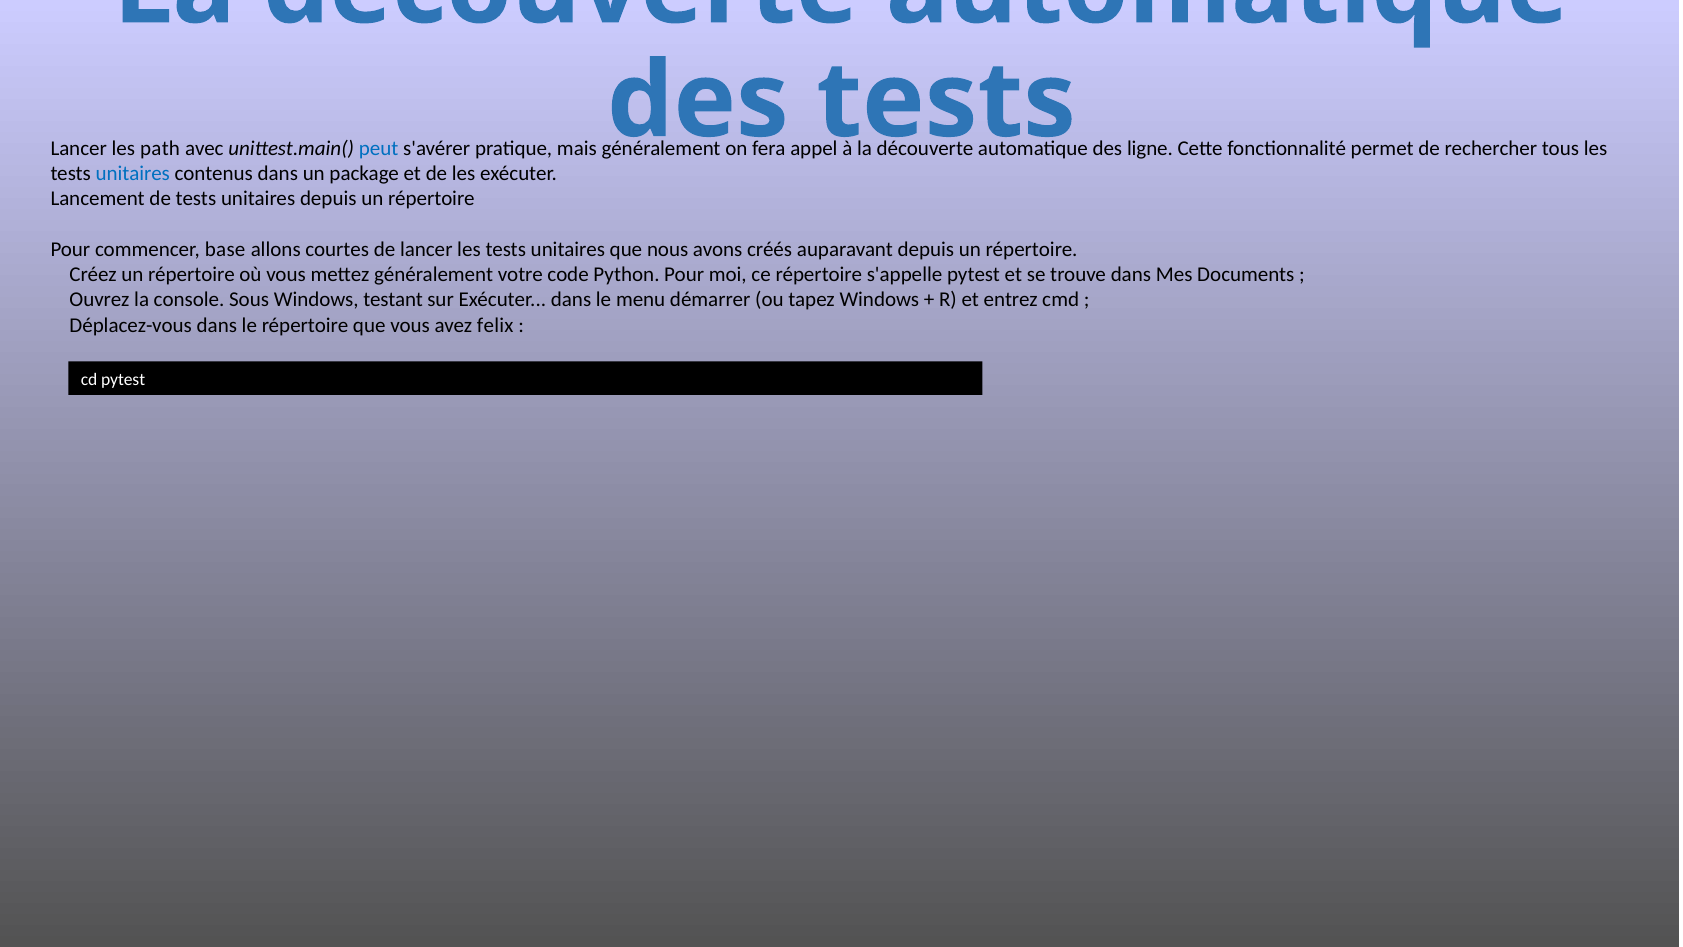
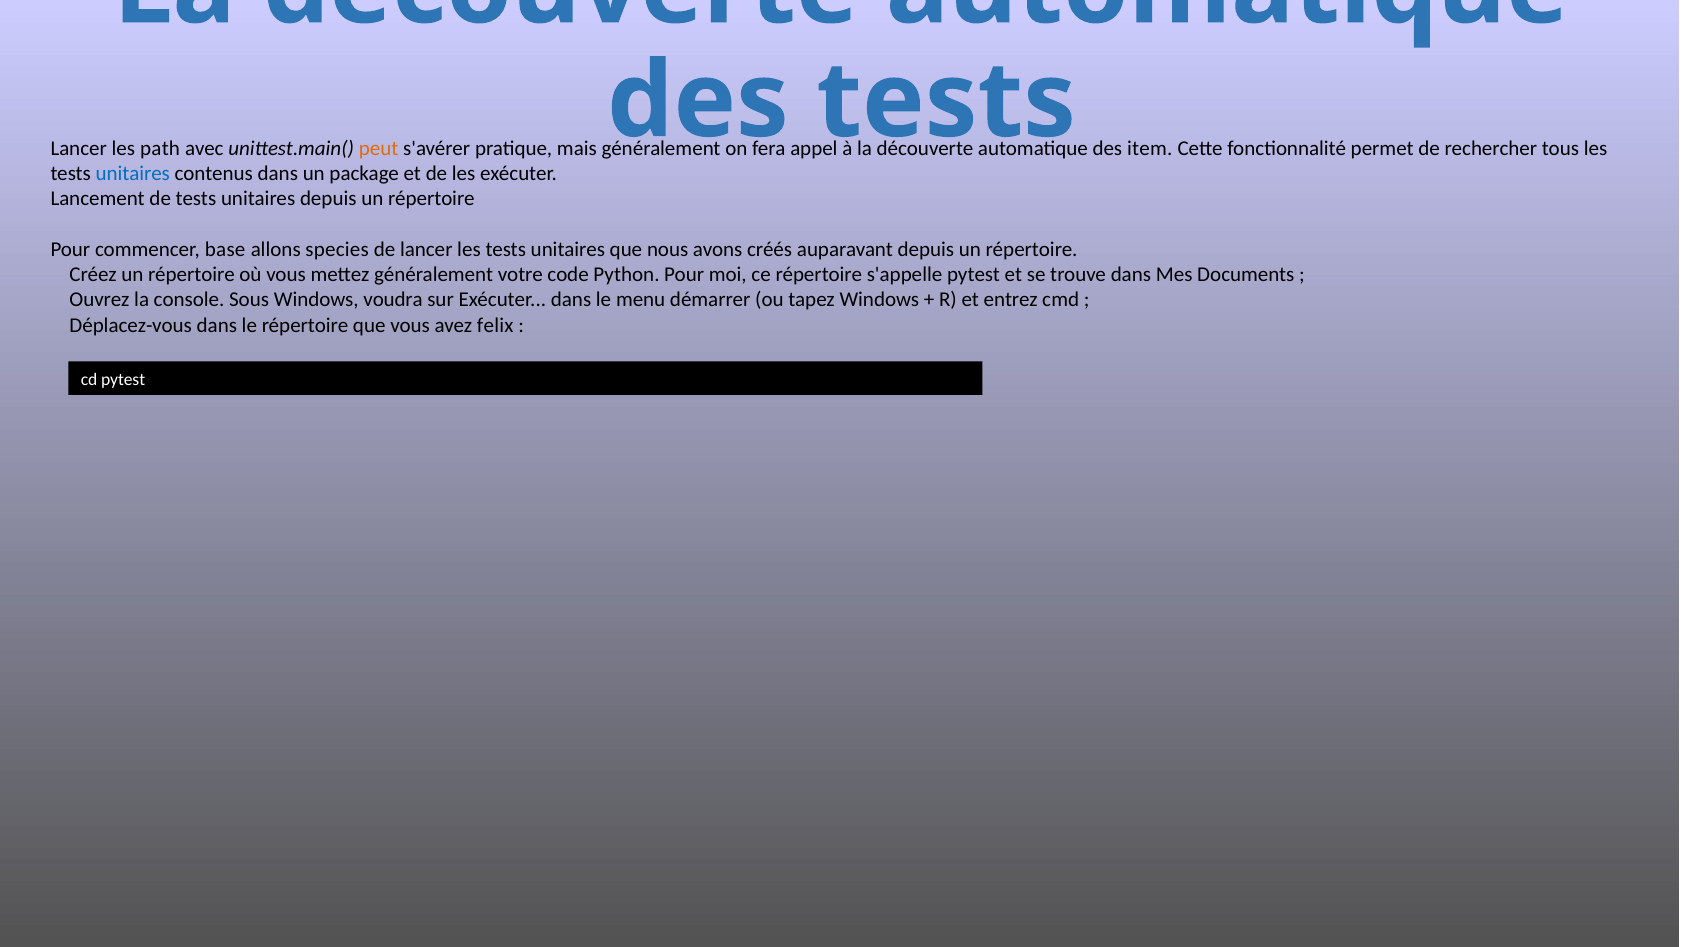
peut colour: blue -> orange (379, 148)
ligne: ligne -> item (1150, 148)
courtes: courtes -> species (337, 249)
testant: testant -> voudra (393, 300)
